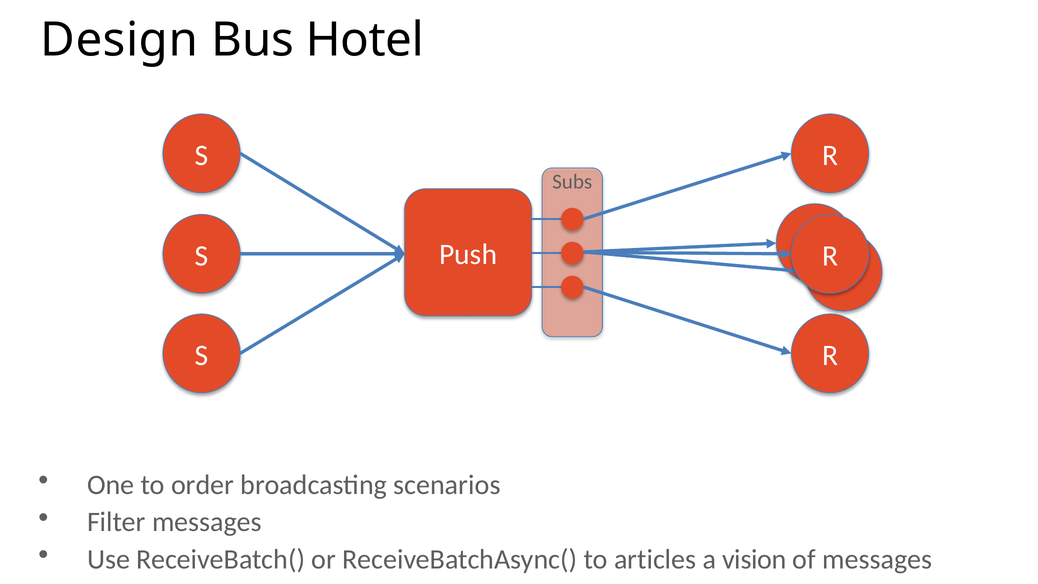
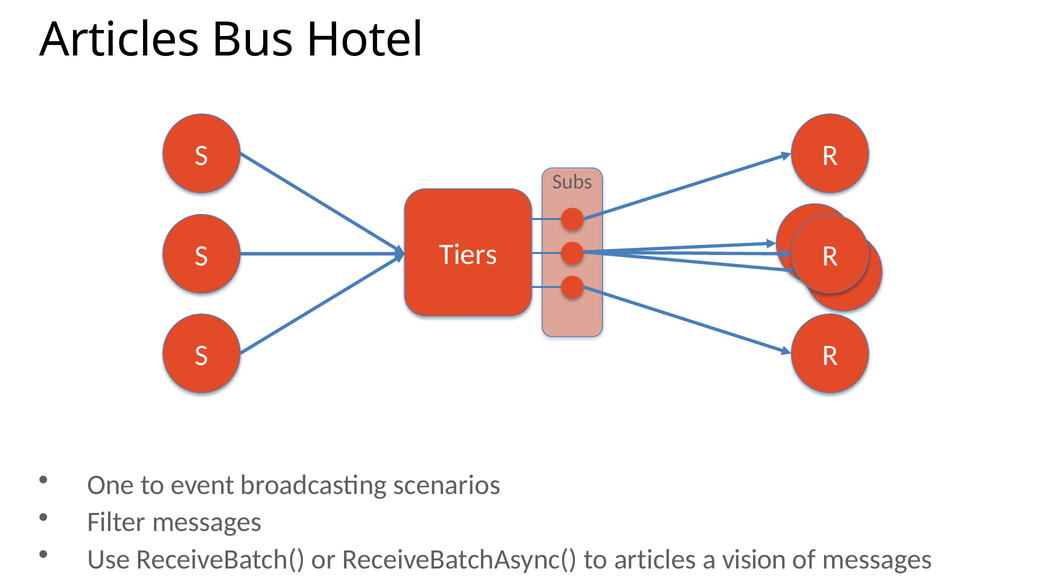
Design: Design -> Articles (120, 40)
Push: Push -> Tiers (468, 254)
order: order -> event (203, 485)
